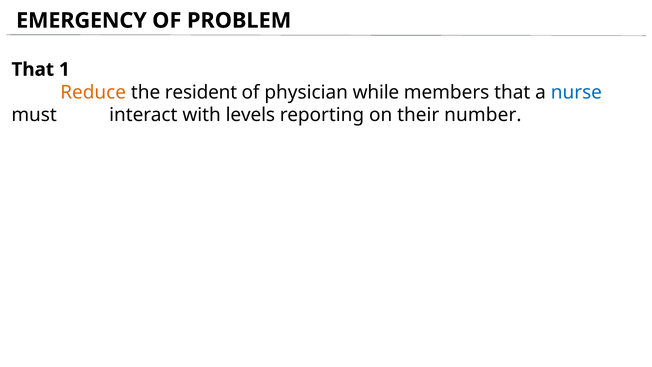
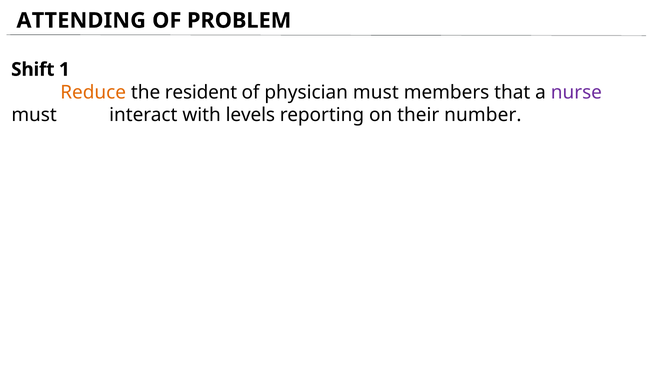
EMERGENCY: EMERGENCY -> ATTENDING (81, 21)
That: That -> Shift (33, 69)
physician while: while -> must (376, 92)
nurse colour: blue -> purple (576, 92)
